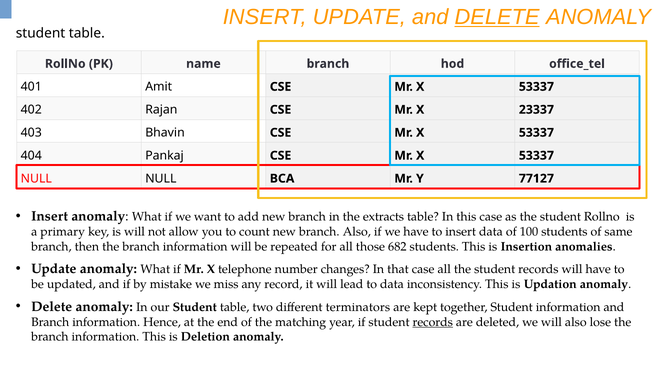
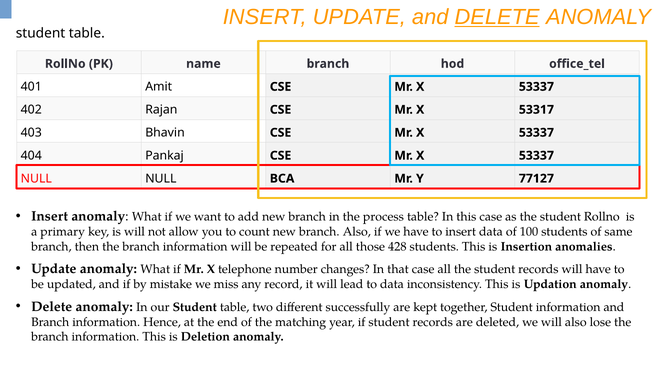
23337: 23337 -> 53317 (536, 110)
extracts: extracts -> process (383, 217)
682: 682 -> 428 (397, 247)
terminators: terminators -> successfully (358, 307)
records underline: present -> none (433, 322)
